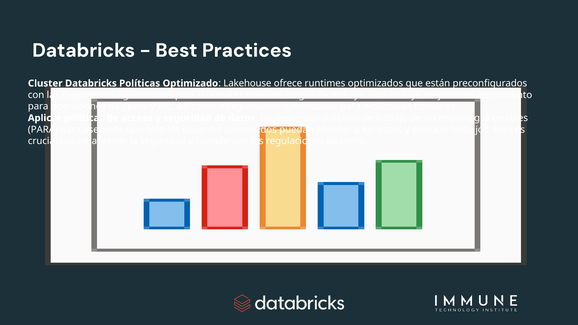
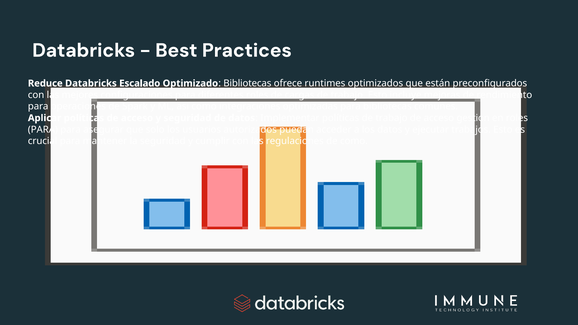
Cluster: Cluster -> Reduce (45, 83)
Databricks Políticas: Políticas -> Escalado (140, 83)
Optimizado Lakehouse: Lakehouse -> Bibliotecas (247, 83)
integra: integra -> gestión (473, 118)
